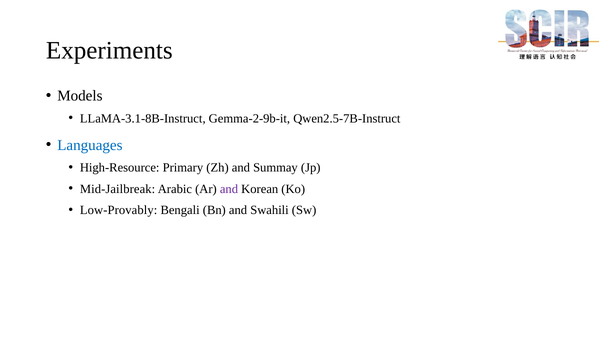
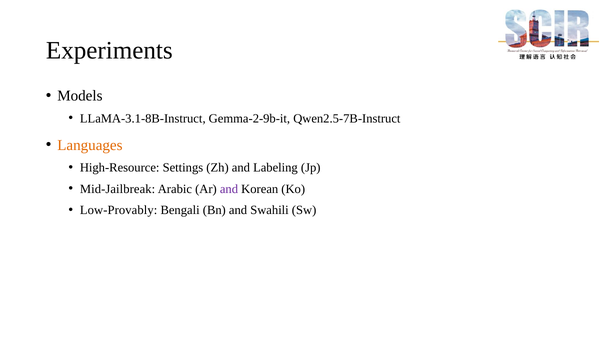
Languages colour: blue -> orange (90, 145)
Primary: Primary -> Settings (183, 168)
Summay: Summay -> Labeling (275, 168)
